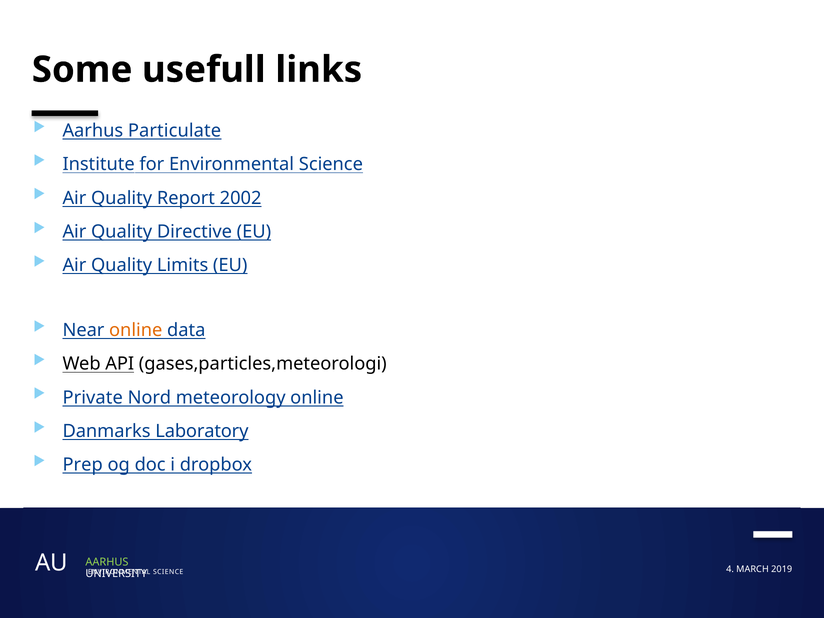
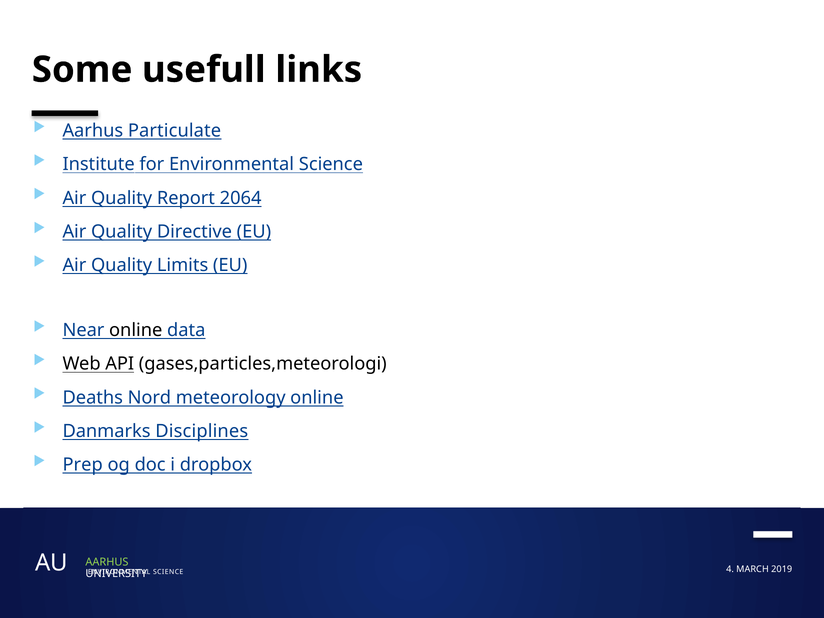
2002: 2002 -> 2064 (241, 198)
online colour: orange -> black (136, 330)
Private: Private -> Deaths (93, 398)
Laboratory: Laboratory -> Disciplines (202, 431)
